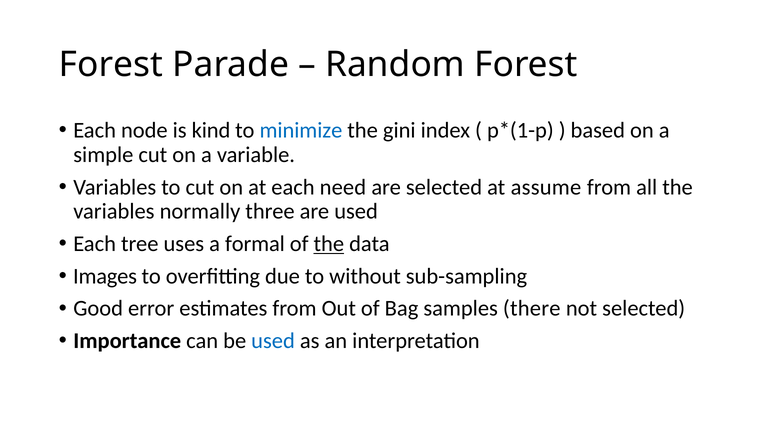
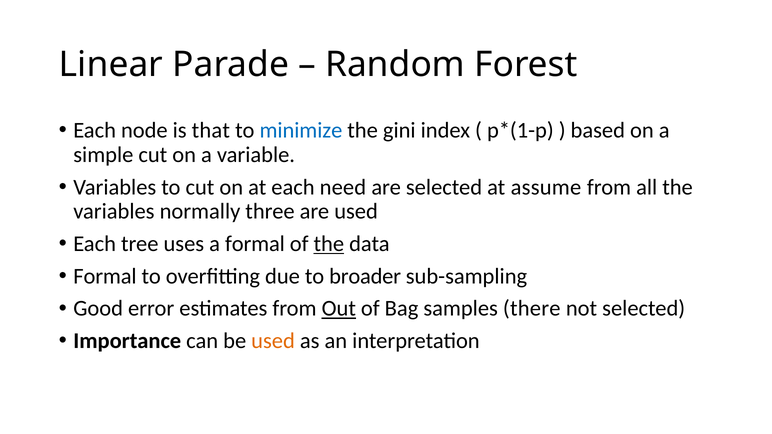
Forest: Forest -> Linear (111, 65)
kind: kind -> that (211, 131)
Images: Images -> Formal (105, 276)
without: without -> broader (365, 276)
Out underline: none -> present (339, 309)
used colour: blue -> orange (273, 341)
